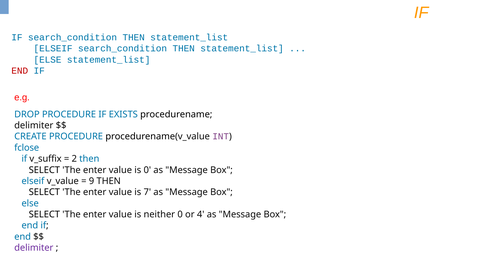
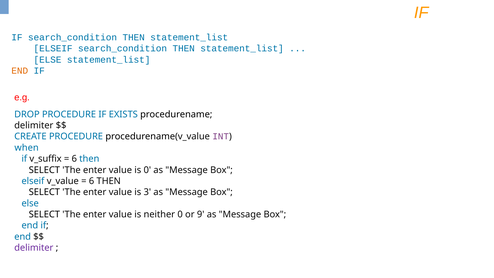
END colour: red -> orange (20, 71)
fclose: fclose -> when (27, 148)
2: 2 -> 6 (74, 159)
9: 9 -> 6 (92, 181)
7: 7 -> 3 (147, 192)
4: 4 -> 9 (201, 214)
